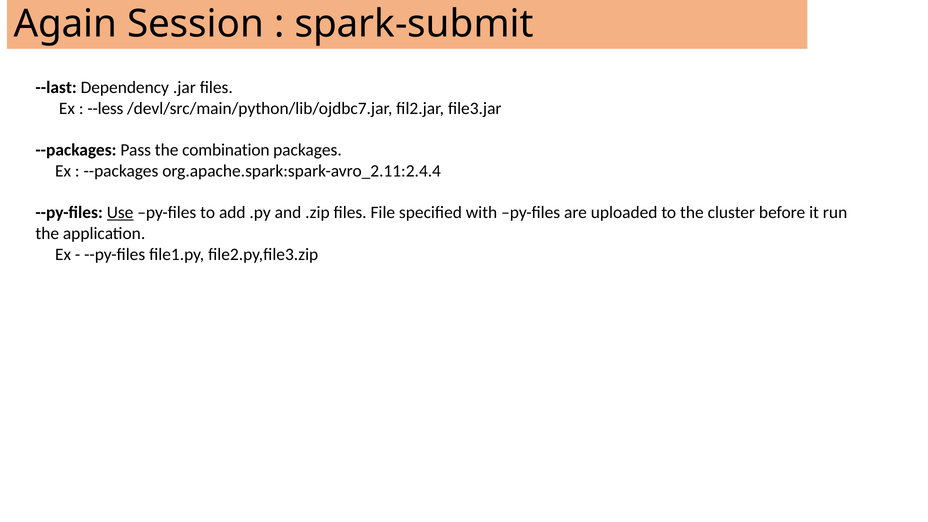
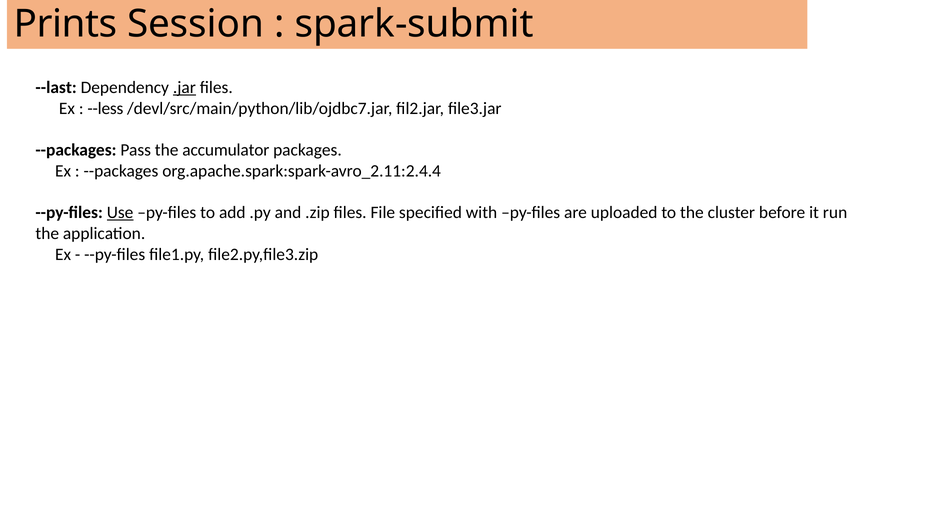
Again: Again -> Prints (66, 24)
.jar underline: none -> present (184, 87)
combination: combination -> accumulator (226, 150)
